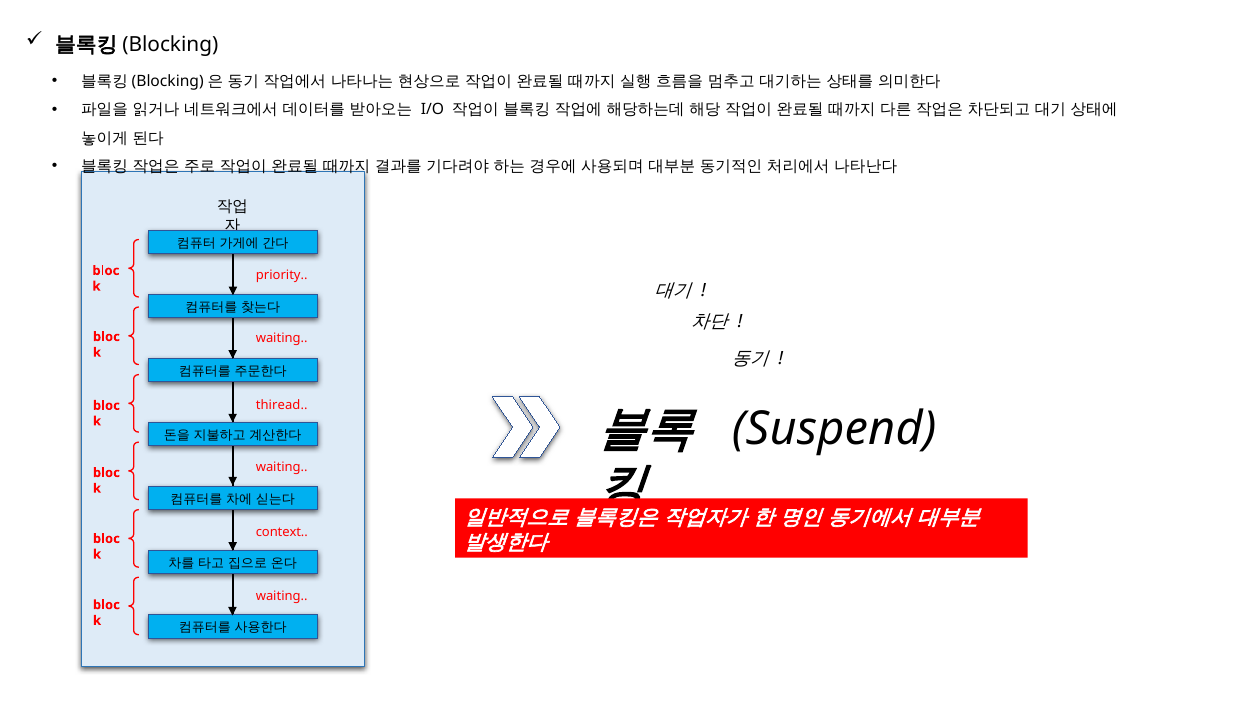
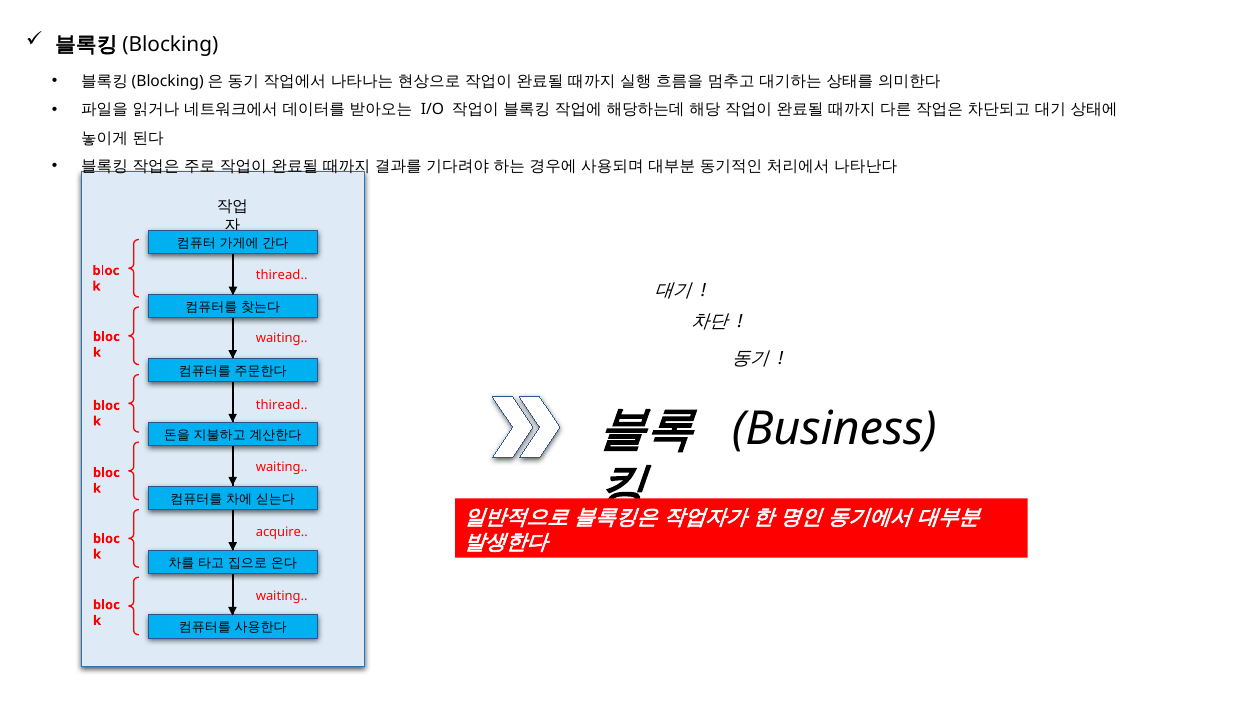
priority: priority -> thiread (282, 276)
Suspend: Suspend -> Business (834, 430)
context: context -> acquire (282, 532)
